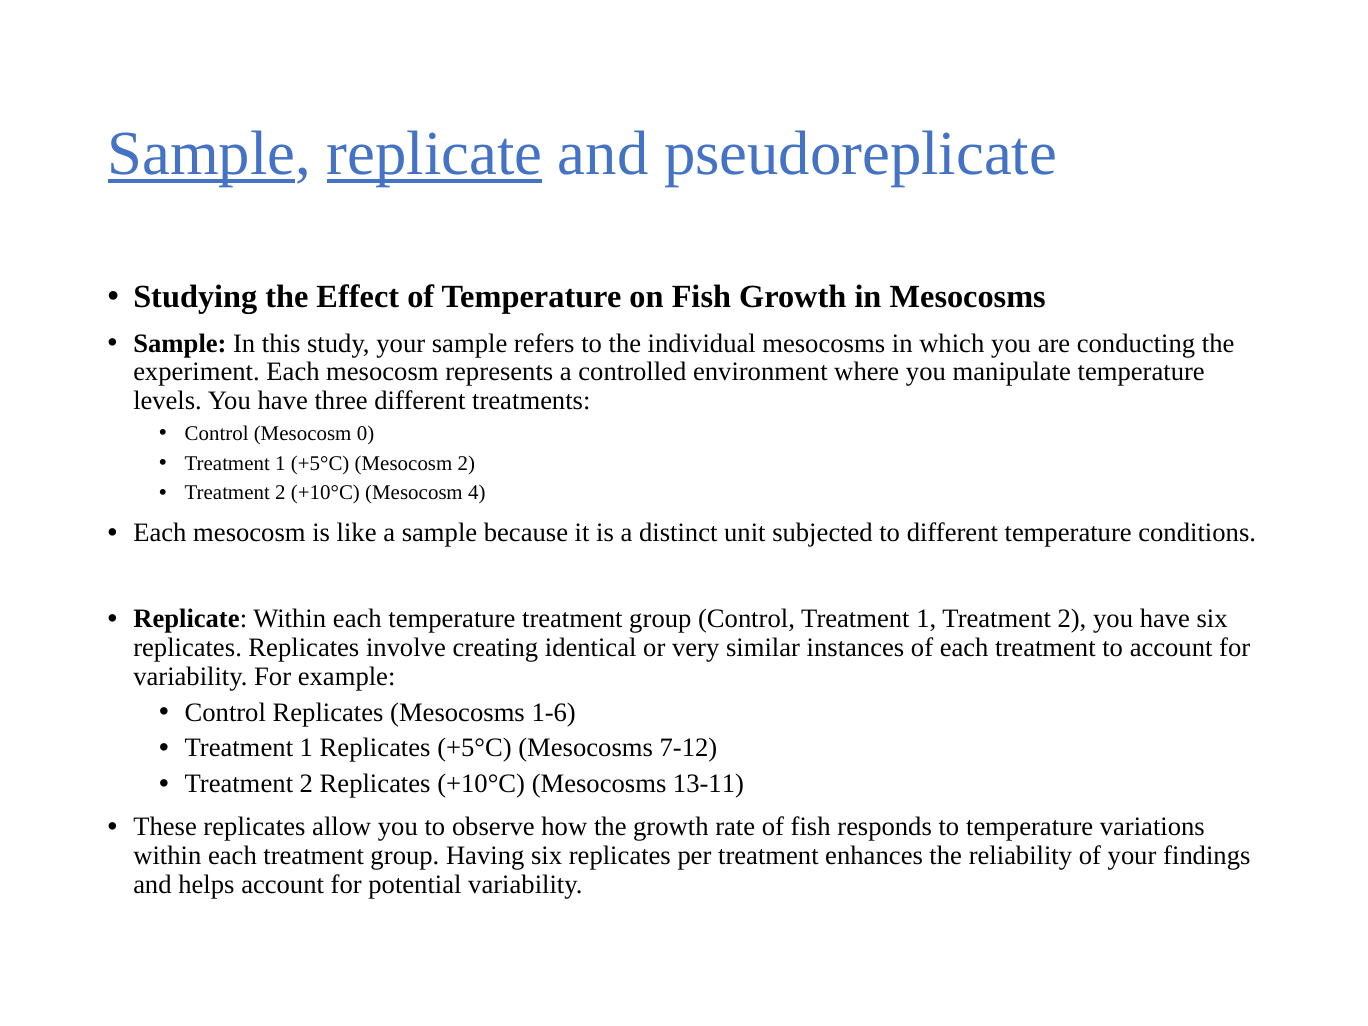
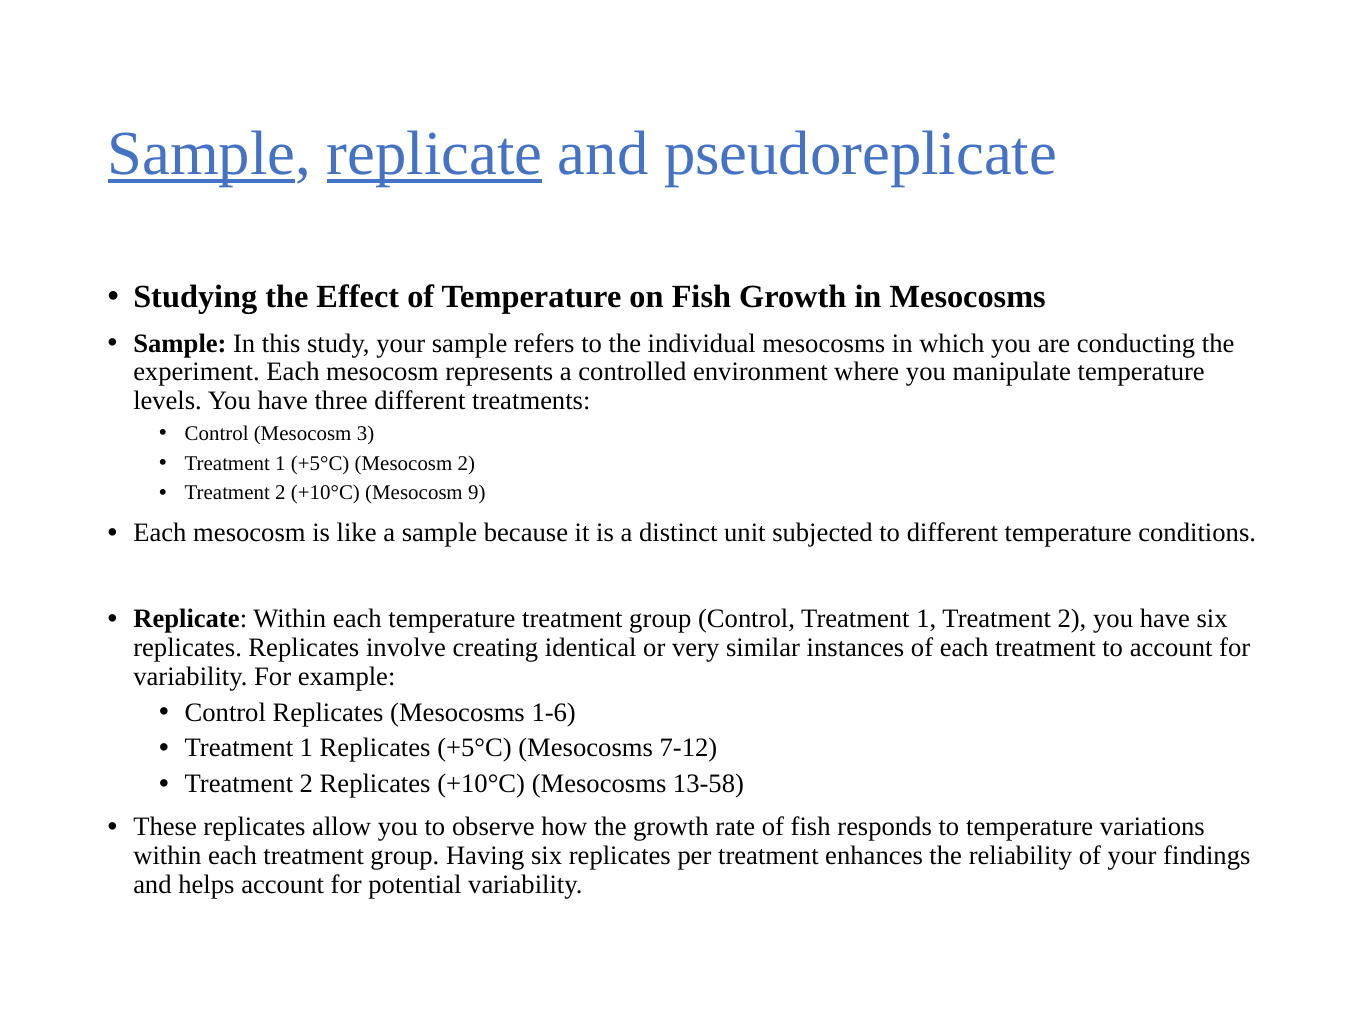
0: 0 -> 3 (365, 434)
4: 4 -> 9 (477, 493)
13-11: 13-11 -> 13-58 (708, 784)
